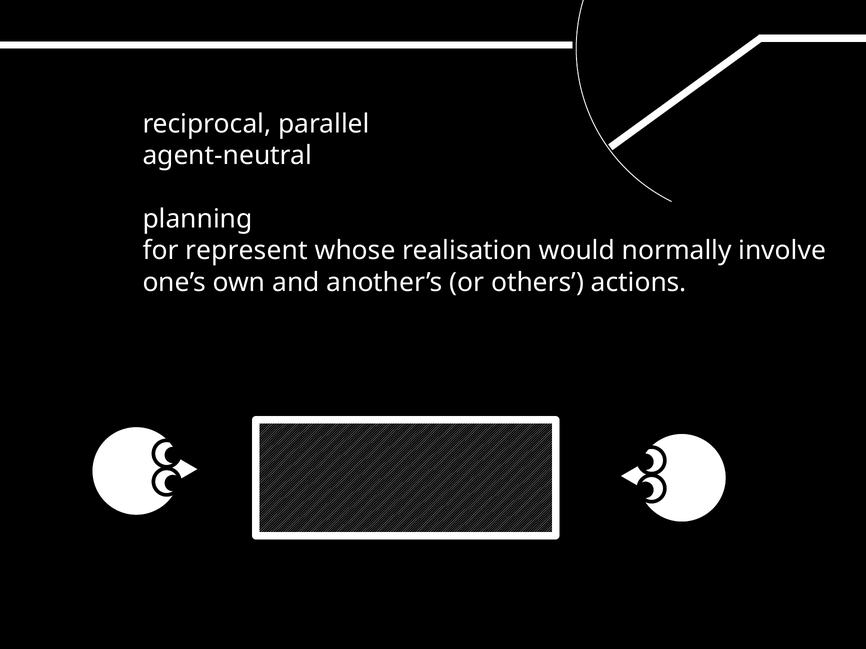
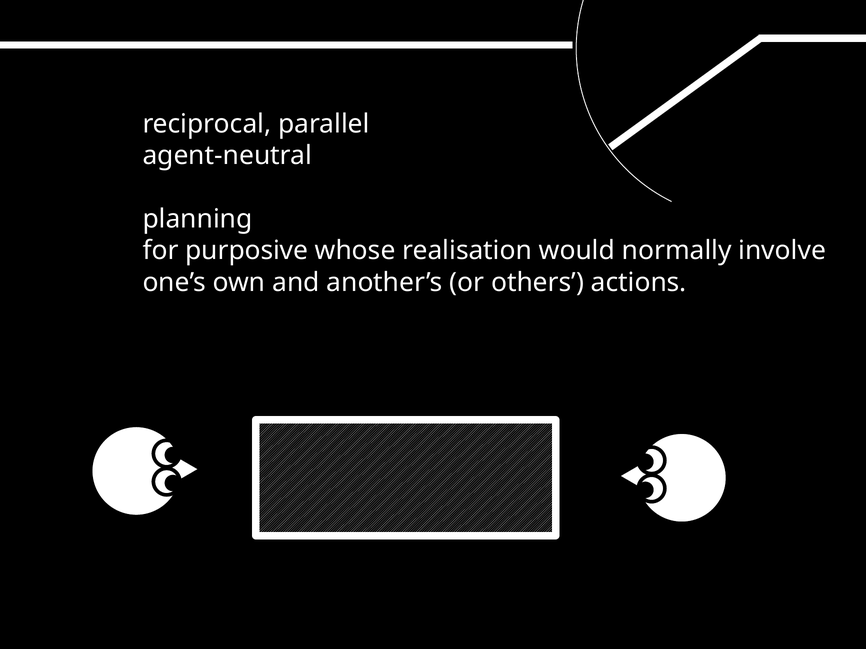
represent: represent -> purposive (247, 251)
